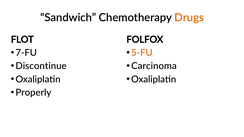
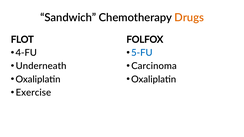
7-FU: 7-FU -> 4-FU (26, 53)
5-FU colour: orange -> blue (142, 53)
Discontinue: Discontinue -> Underneath (41, 66)
Properly: Properly -> Exercise (33, 93)
